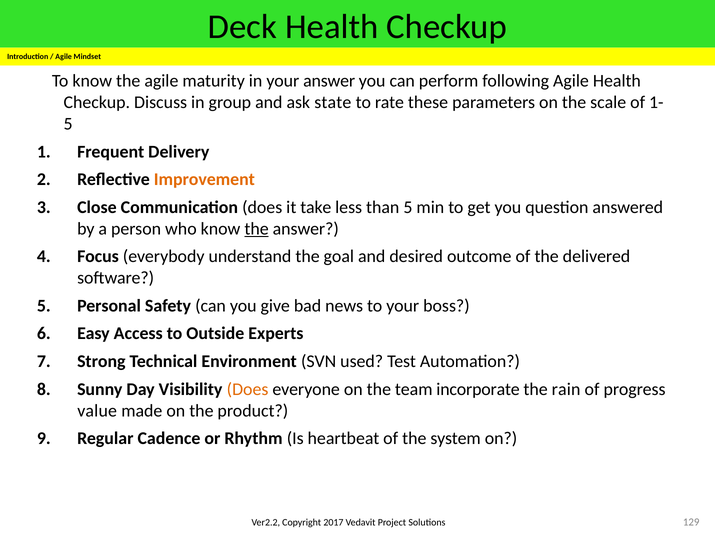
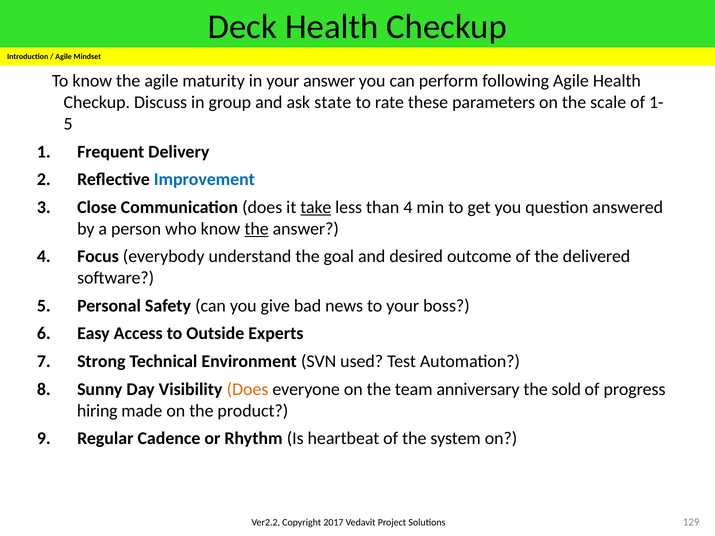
Improvement colour: orange -> blue (204, 180)
take underline: none -> present (316, 207)
than 5: 5 -> 4 (408, 207)
incorporate: incorporate -> anniversary (478, 389)
rain: rain -> sold (566, 389)
value: value -> hiring (97, 411)
